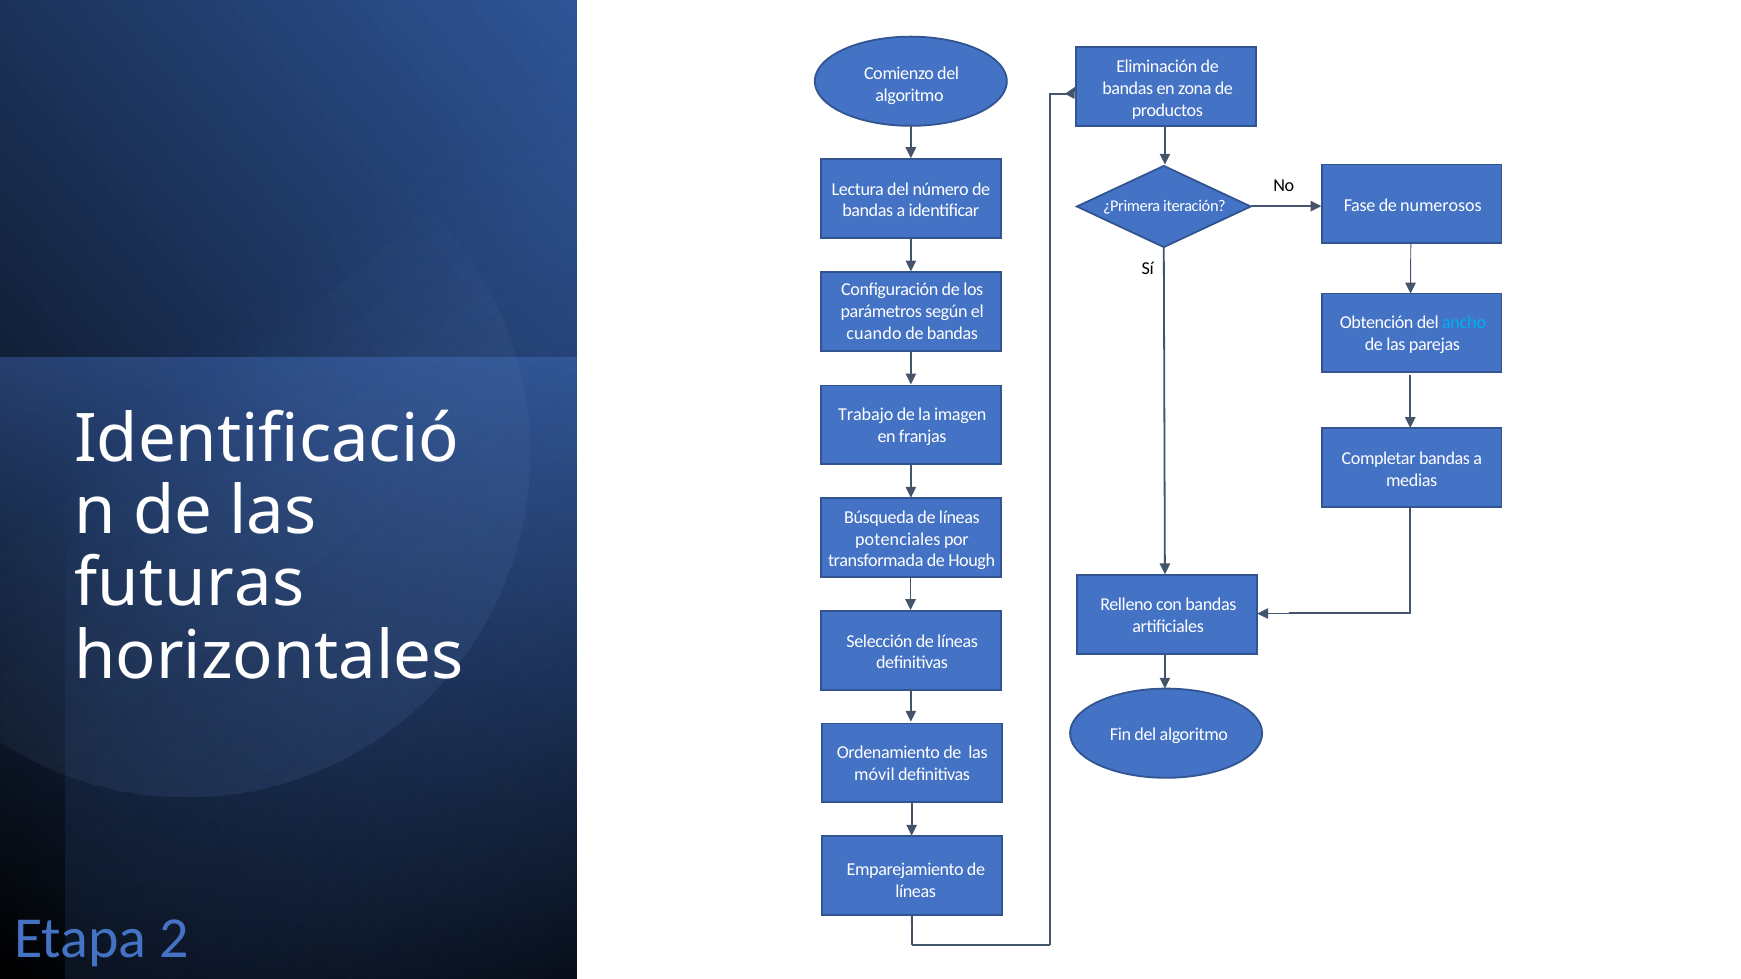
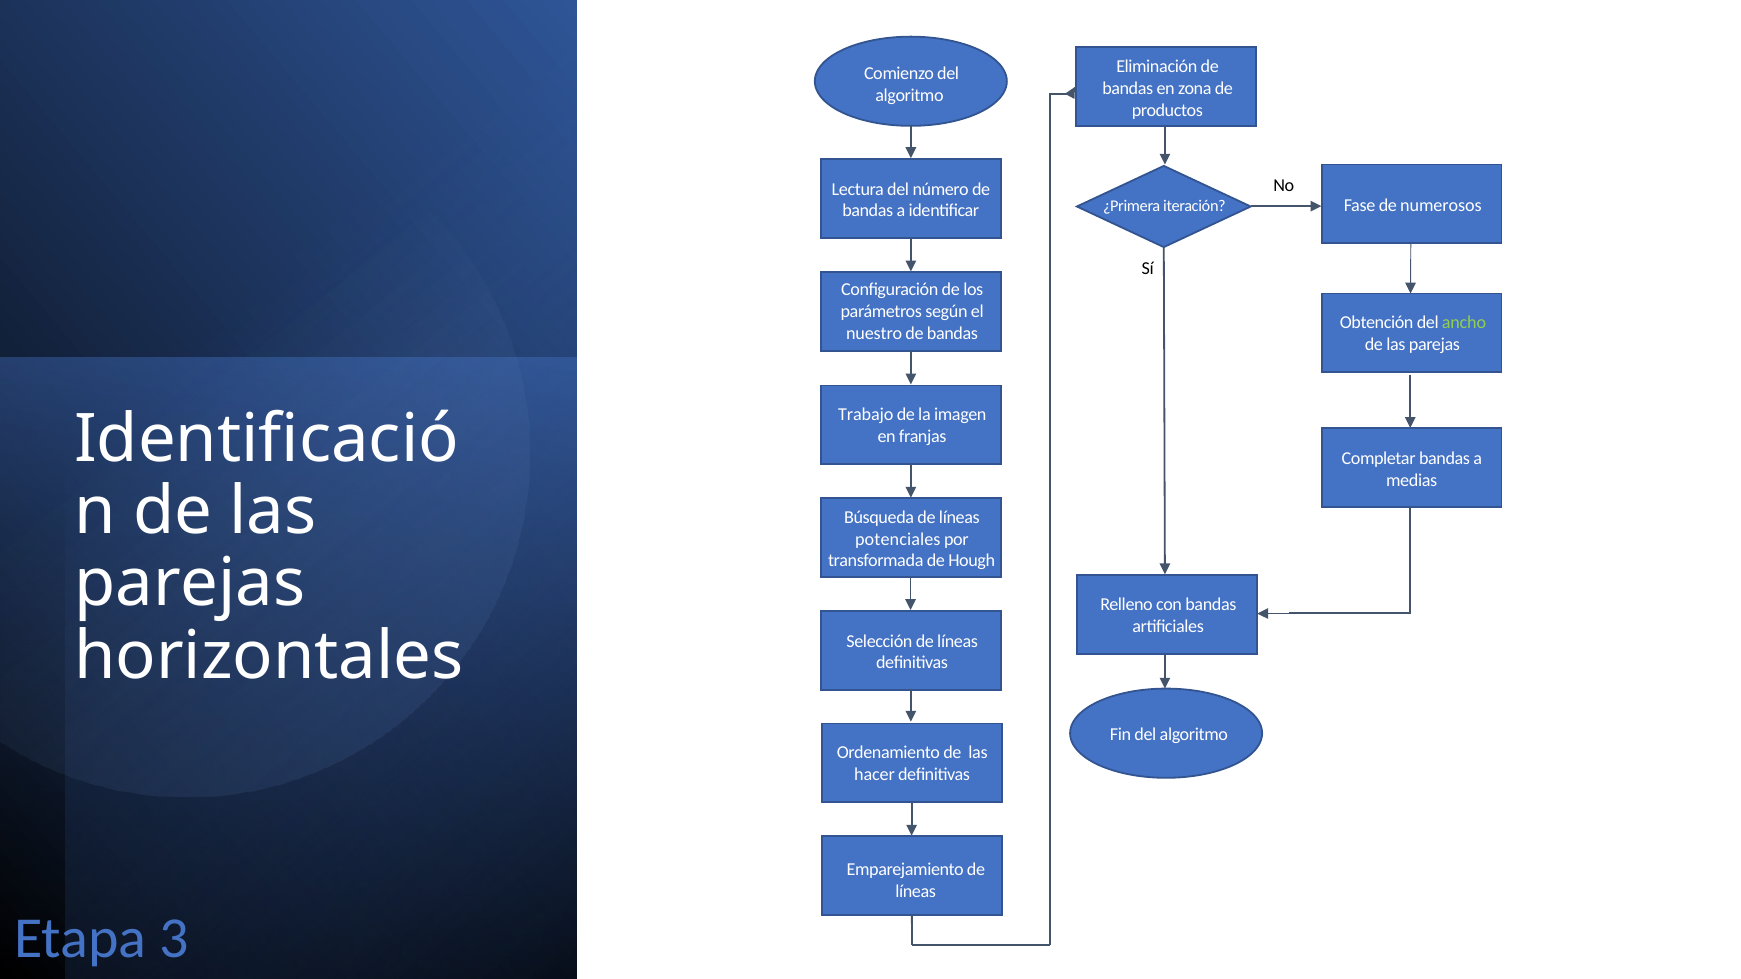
ancho colour: light blue -> light green (1464, 323)
cuando: cuando -> nuestro (874, 333)
futuras: futuras -> parejas (190, 584)
móvil: móvil -> hacer (874, 775)
2: 2 -> 3 (174, 939)
